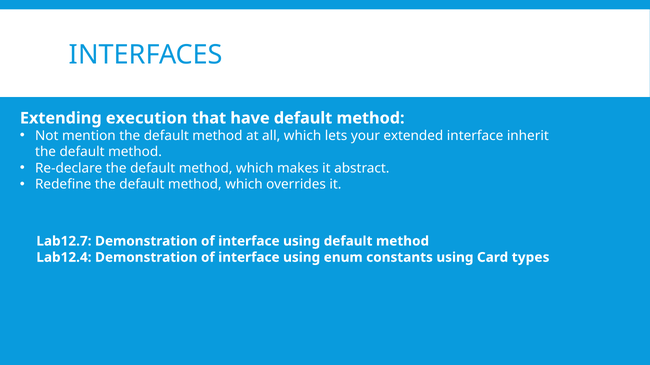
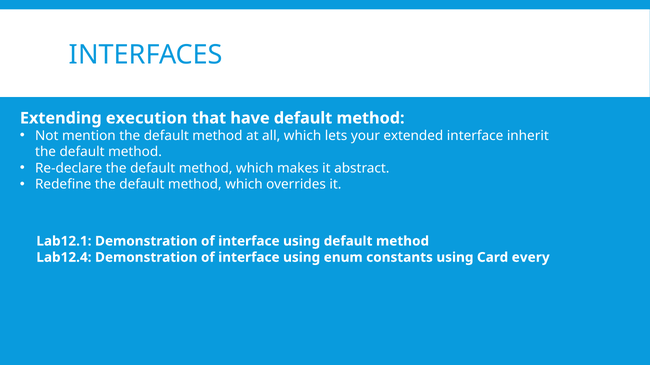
Lab12.7: Lab12.7 -> Lab12.1 (64, 242)
types: types -> every (531, 258)
